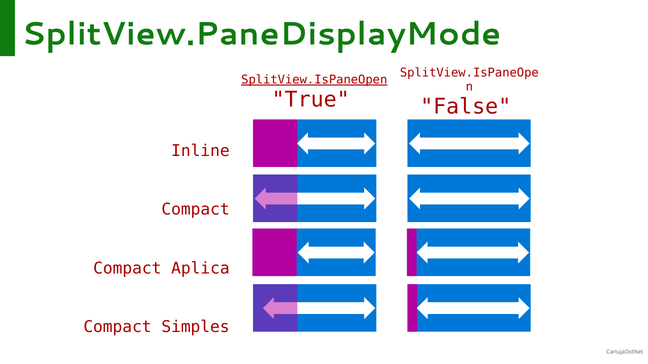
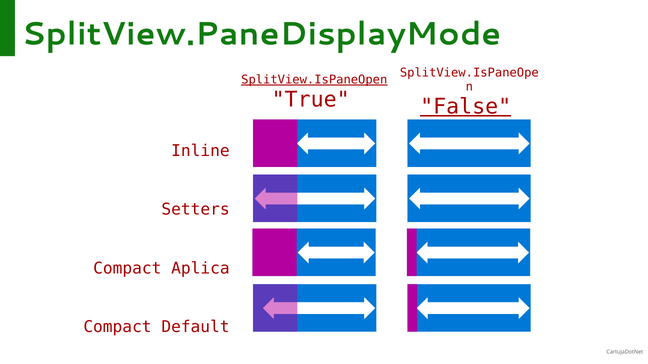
False underline: none -> present (466, 107)
Compact: Compact -> Setters (196, 210)
Simples: Simples -> Default (196, 327)
